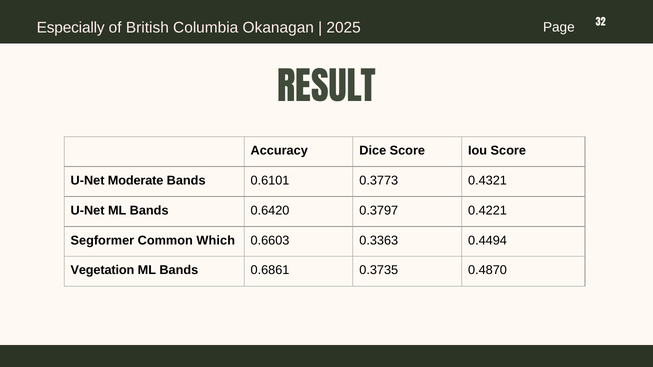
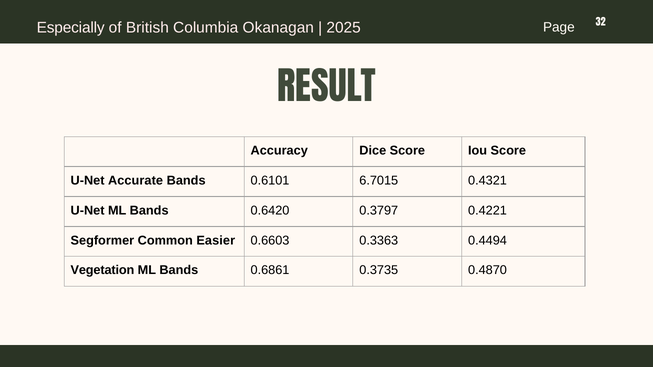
Moderate: Moderate -> Accurate (136, 181)
0.3773: 0.3773 -> 6.7015 (379, 181)
Which: Which -> Easier (216, 241)
